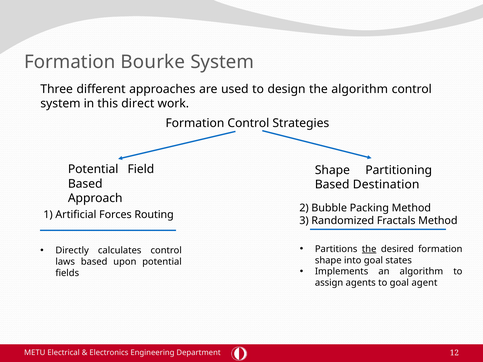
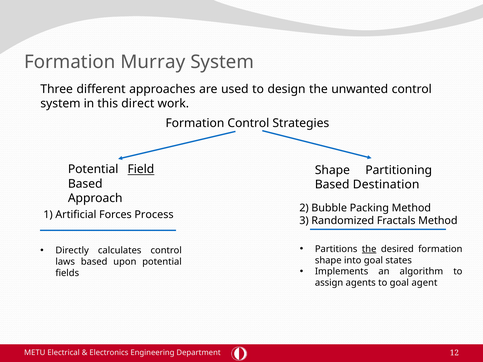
Bourke: Bourke -> Murray (153, 62)
the algorithm: algorithm -> unwanted (360, 89)
Field underline: none -> present (141, 169)
Routing: Routing -> Process (154, 215)
